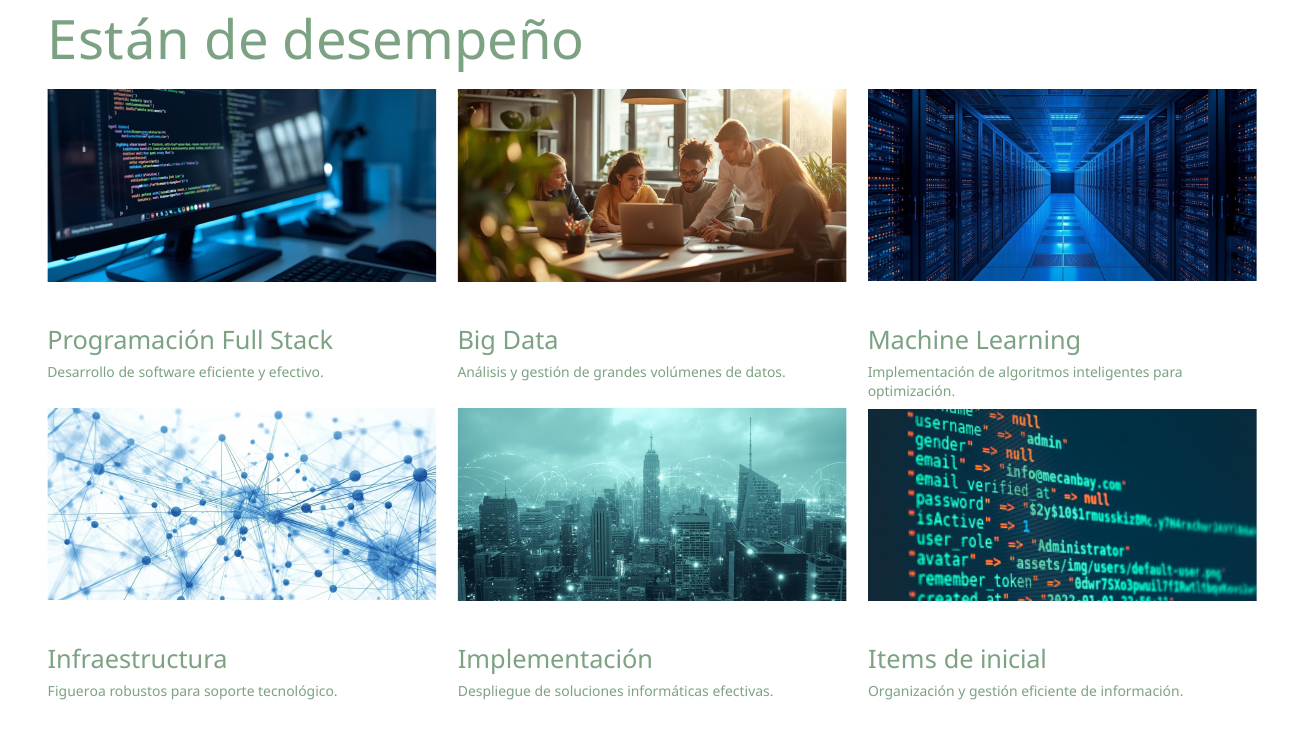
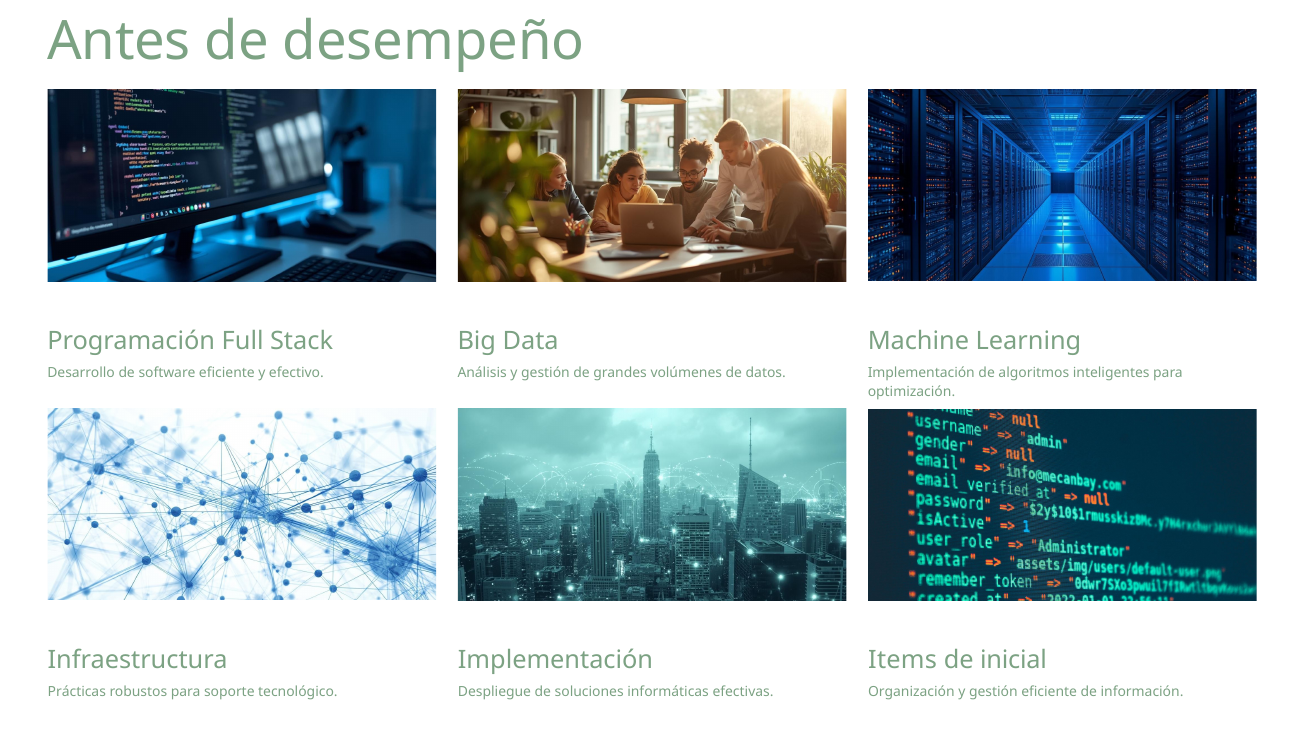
Están: Están -> Antes (119, 42)
Figueroa: Figueroa -> Prácticas (77, 693)
